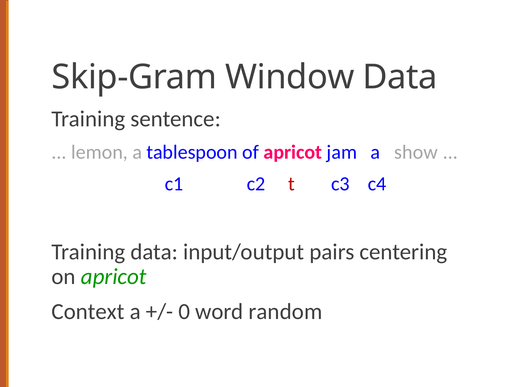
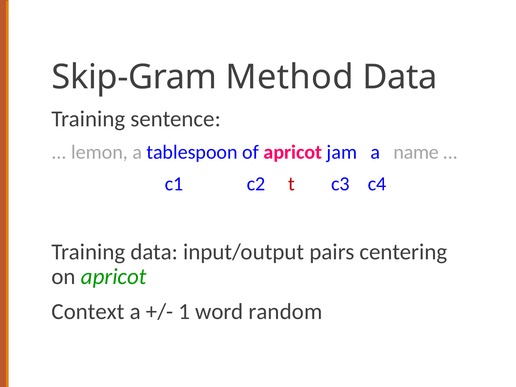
Window: Window -> Method (290, 77)
show: show -> name (416, 152)
0: 0 -> 1 (184, 312)
